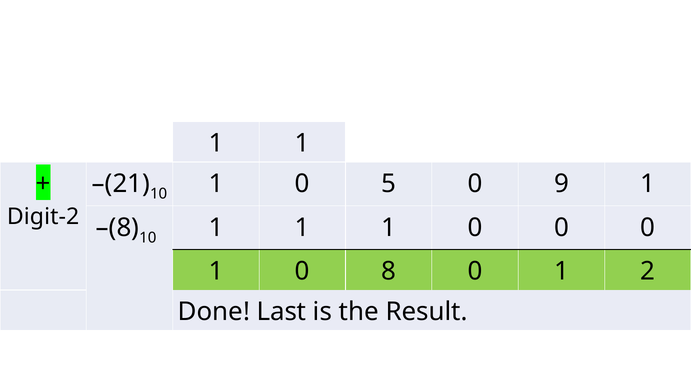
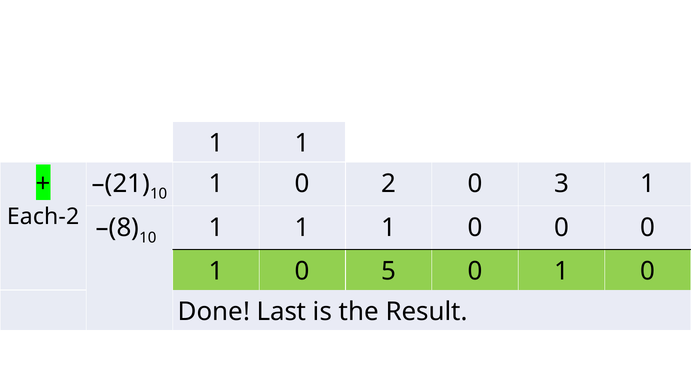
5: 5 -> 2 (389, 184)
9: 9 -> 3 (561, 184)
Digit-2: Digit-2 -> Each-2 (43, 217)
8: 8 -> 5 (389, 272)
2: 2 -> 0 (648, 272)
